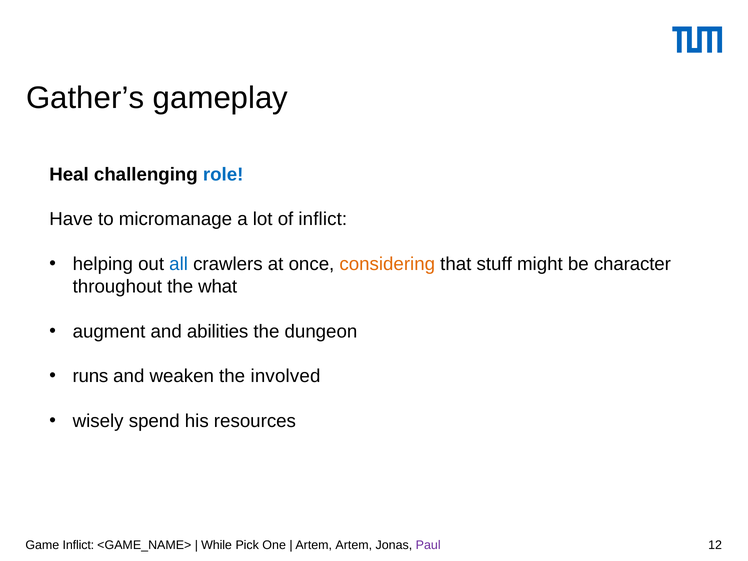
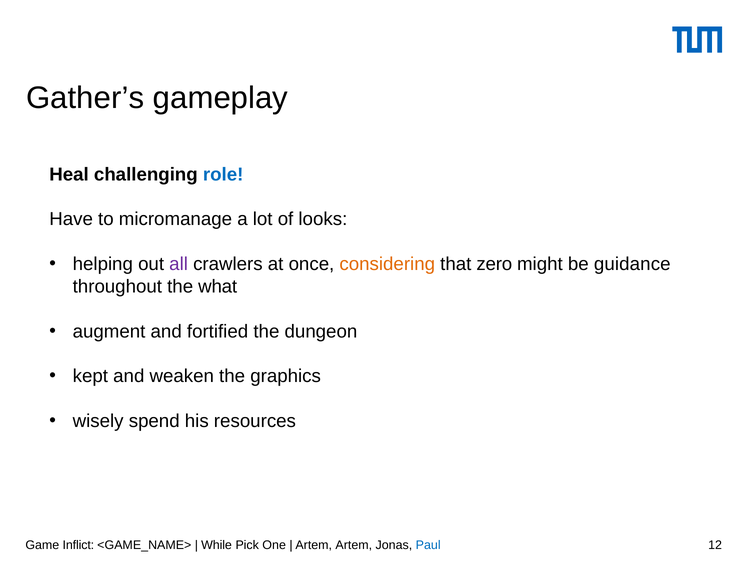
of inflict: inflict -> looks (323, 219)
all colour: blue -> purple (179, 264)
stuff: stuff -> zero (494, 264)
character: character -> guidance (632, 264)
abilities: abilities -> fortified (218, 331)
runs: runs -> kept (90, 376)
involved: involved -> graphics (286, 376)
Paul colour: purple -> blue (428, 545)
